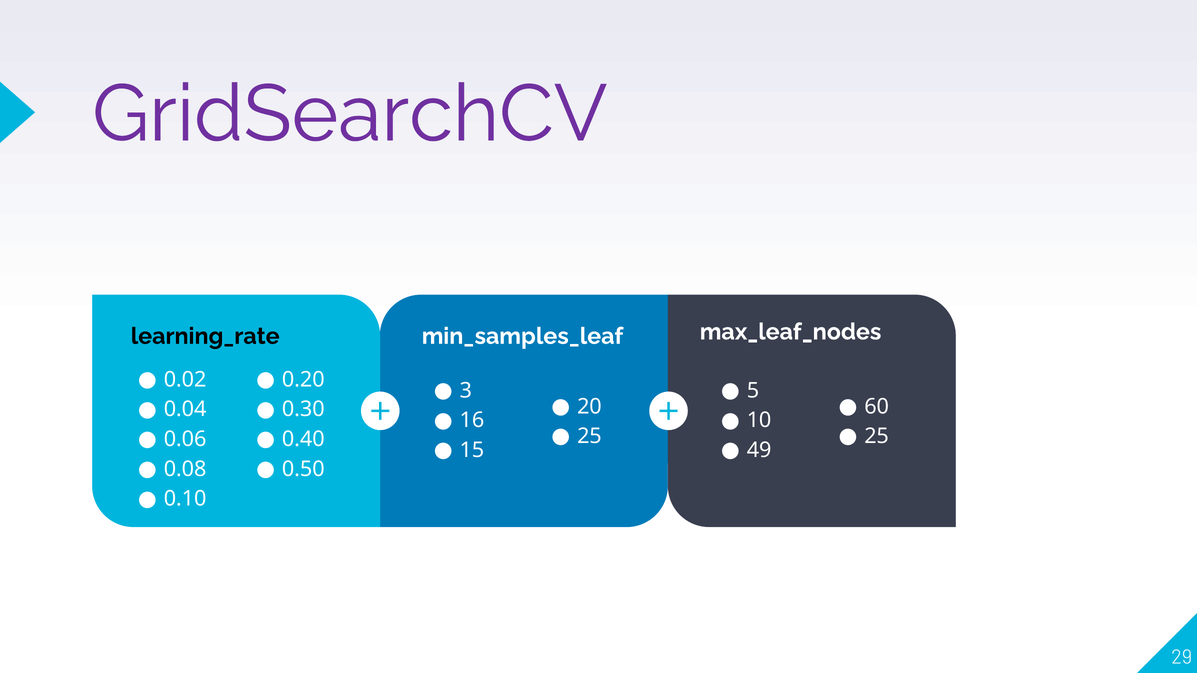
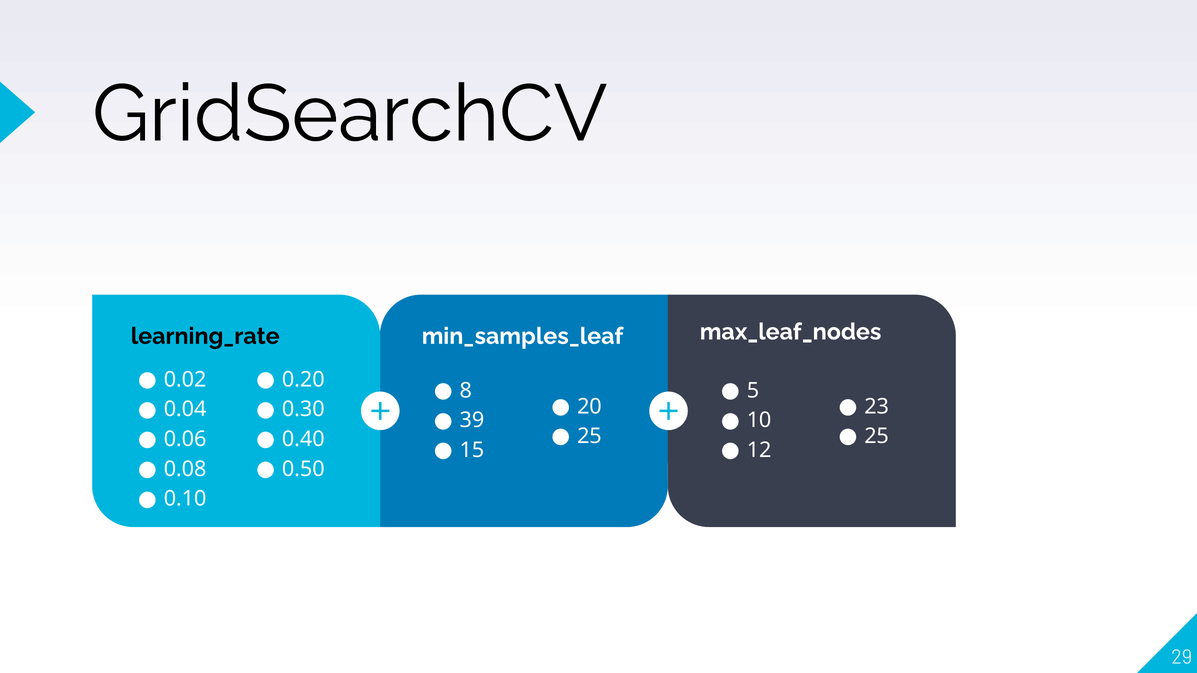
GridSearchCV colour: purple -> black (350, 114)
3: 3 -> 8 (466, 391)
60: 60 -> 23 (877, 407)
16: 16 -> 39 (472, 421)
49: 49 -> 12 (759, 450)
